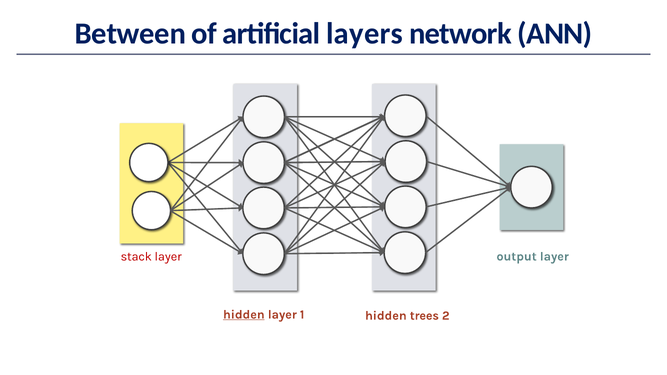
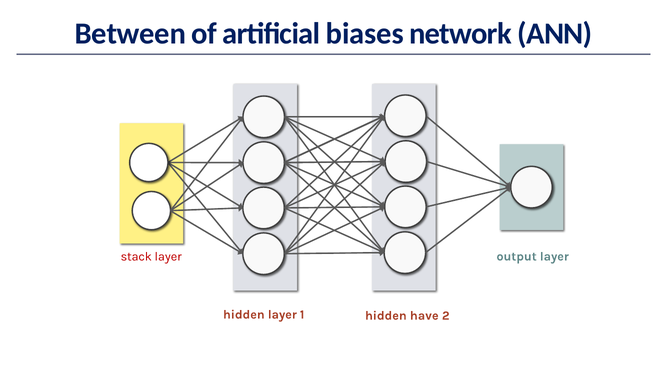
layers: layers -> biases (365, 33)
hidden underline: present -> none (244, 315)
trees: trees -> have (424, 316)
